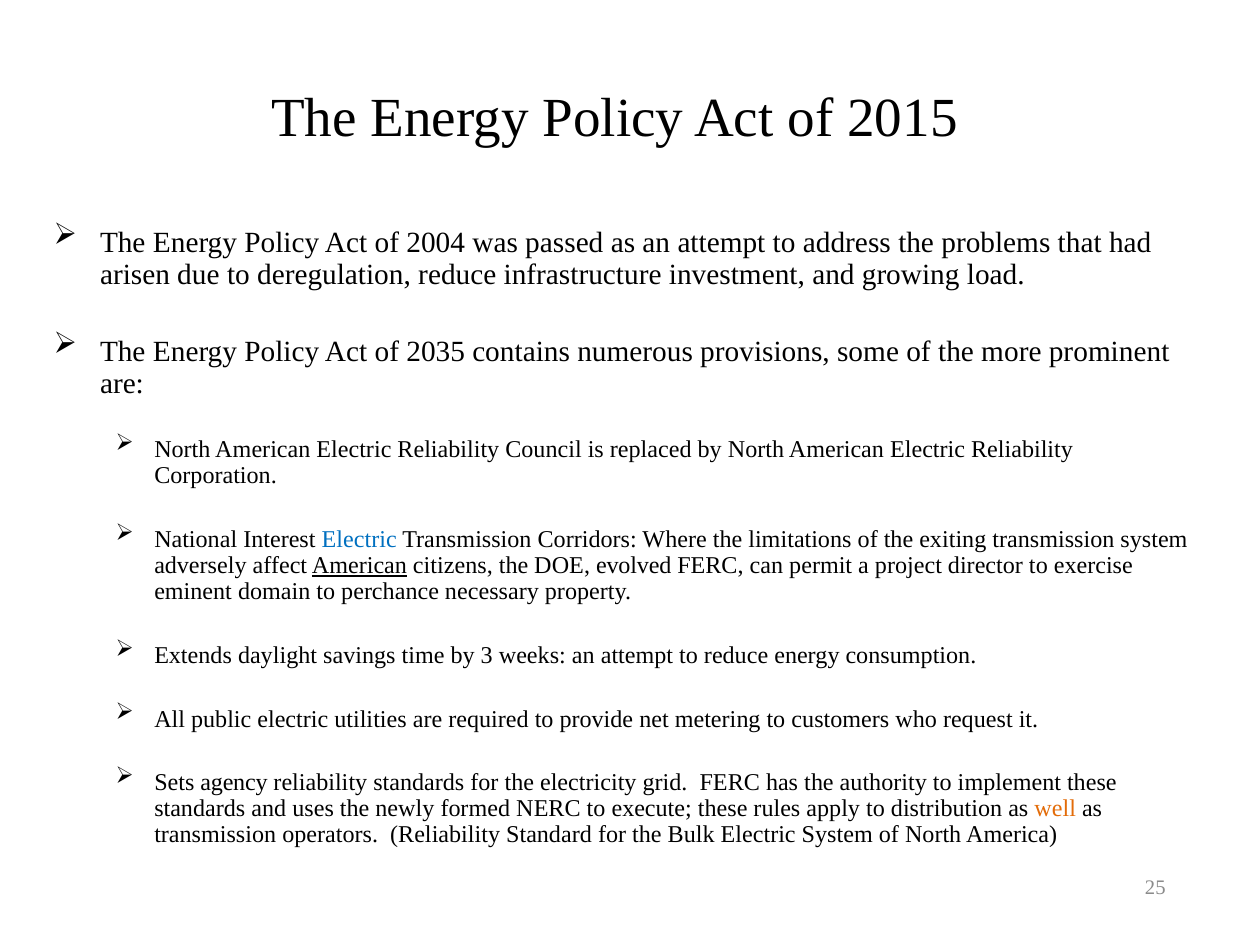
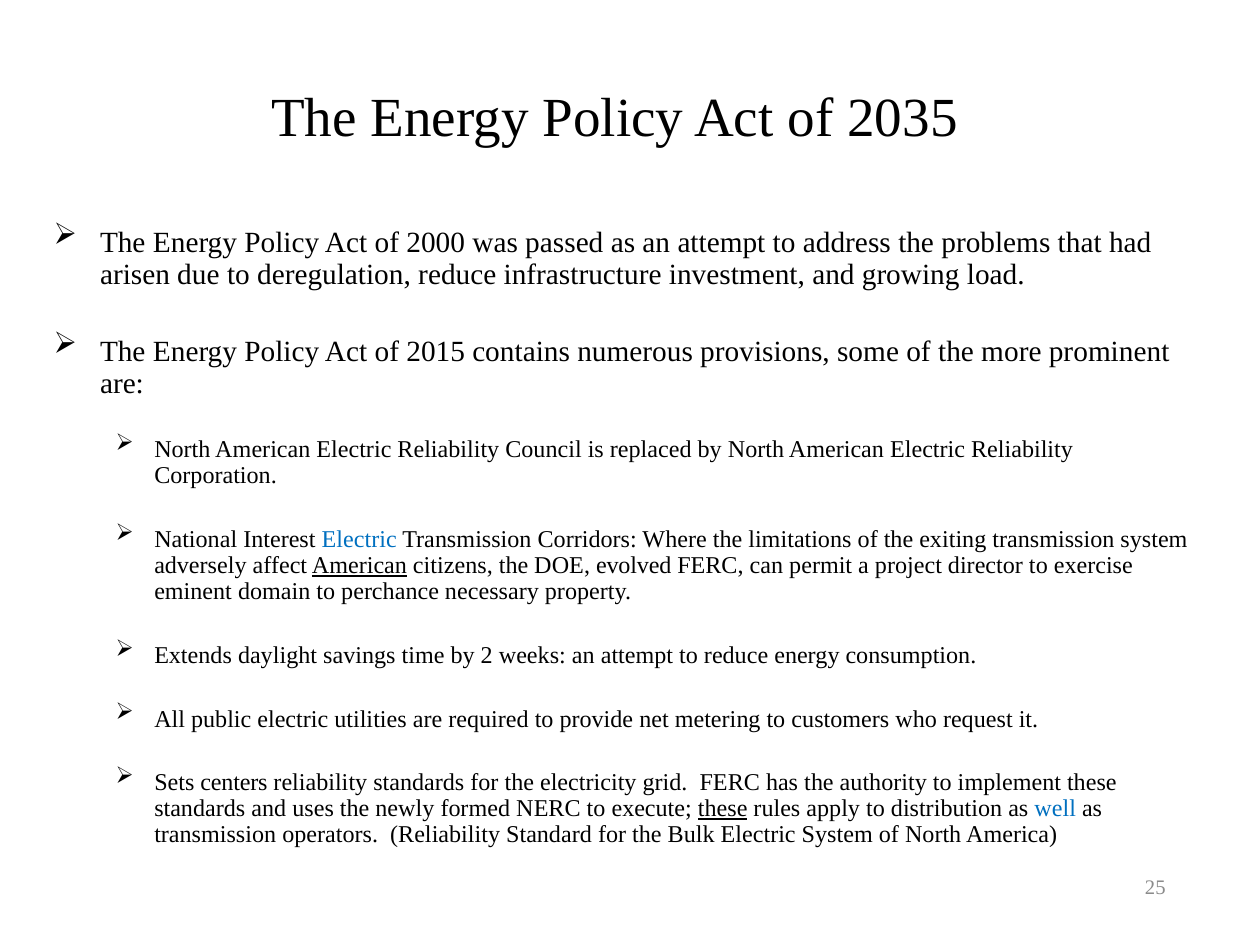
2015: 2015 -> 2035 (902, 119)
2004: 2004 -> 2000 (436, 243)
2035: 2035 -> 2015 (436, 352)
3: 3 -> 2 (487, 655)
agency: agency -> centers (234, 783)
these underline: none -> present (723, 809)
well colour: orange -> blue (1055, 809)
